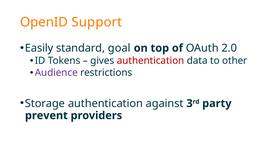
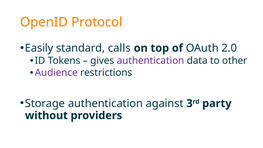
Support: Support -> Protocol (97, 22)
goal: goal -> calls (119, 48)
authentication colour: red -> purple (151, 61)
prevent: prevent -> without (46, 115)
